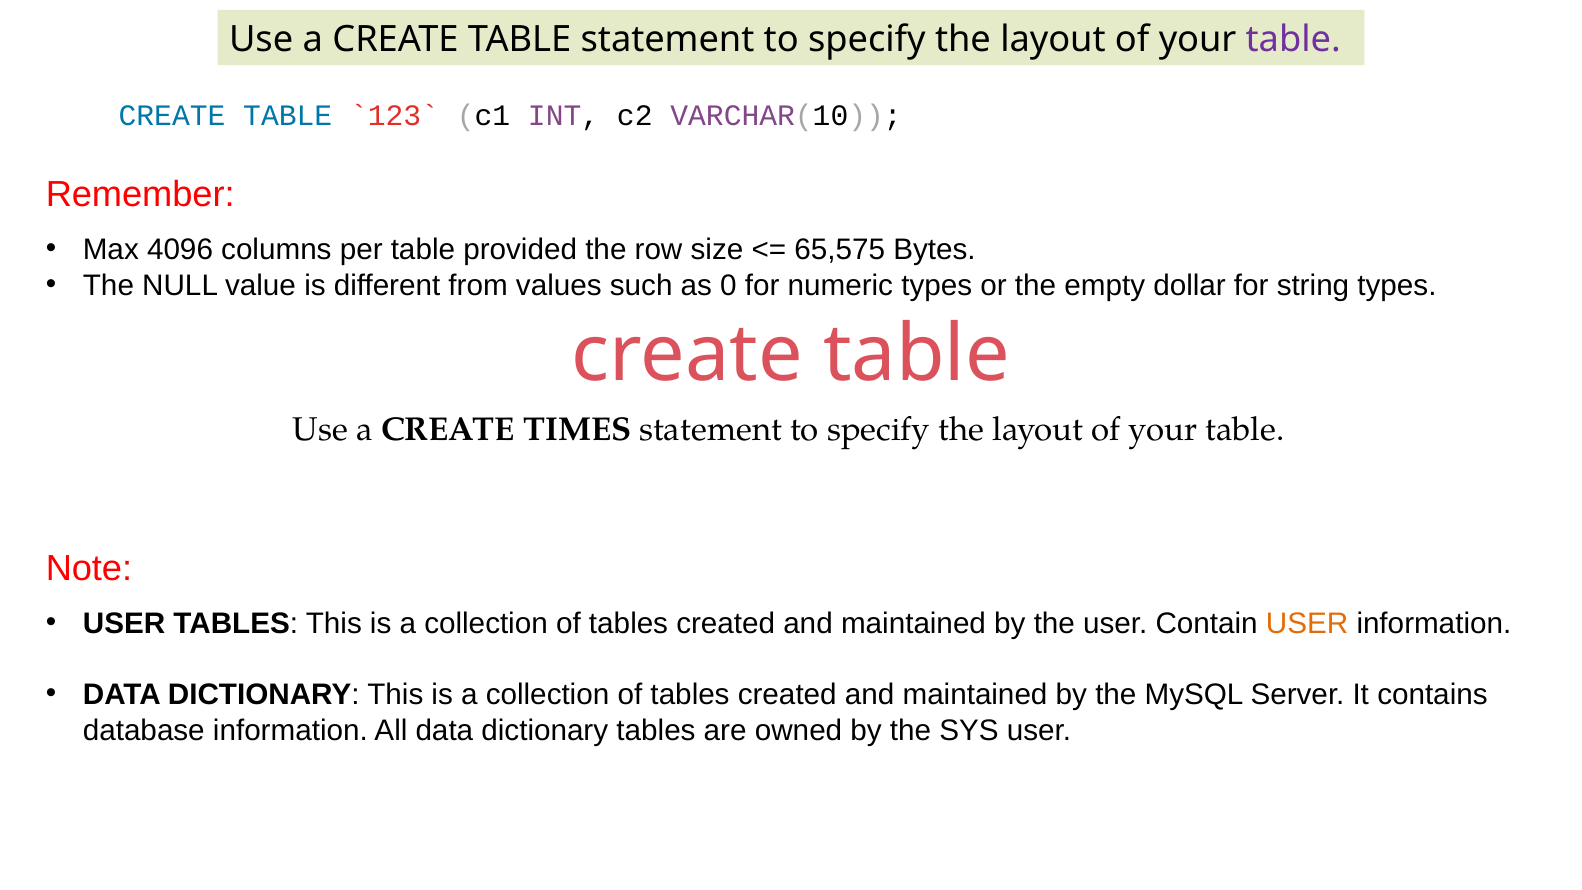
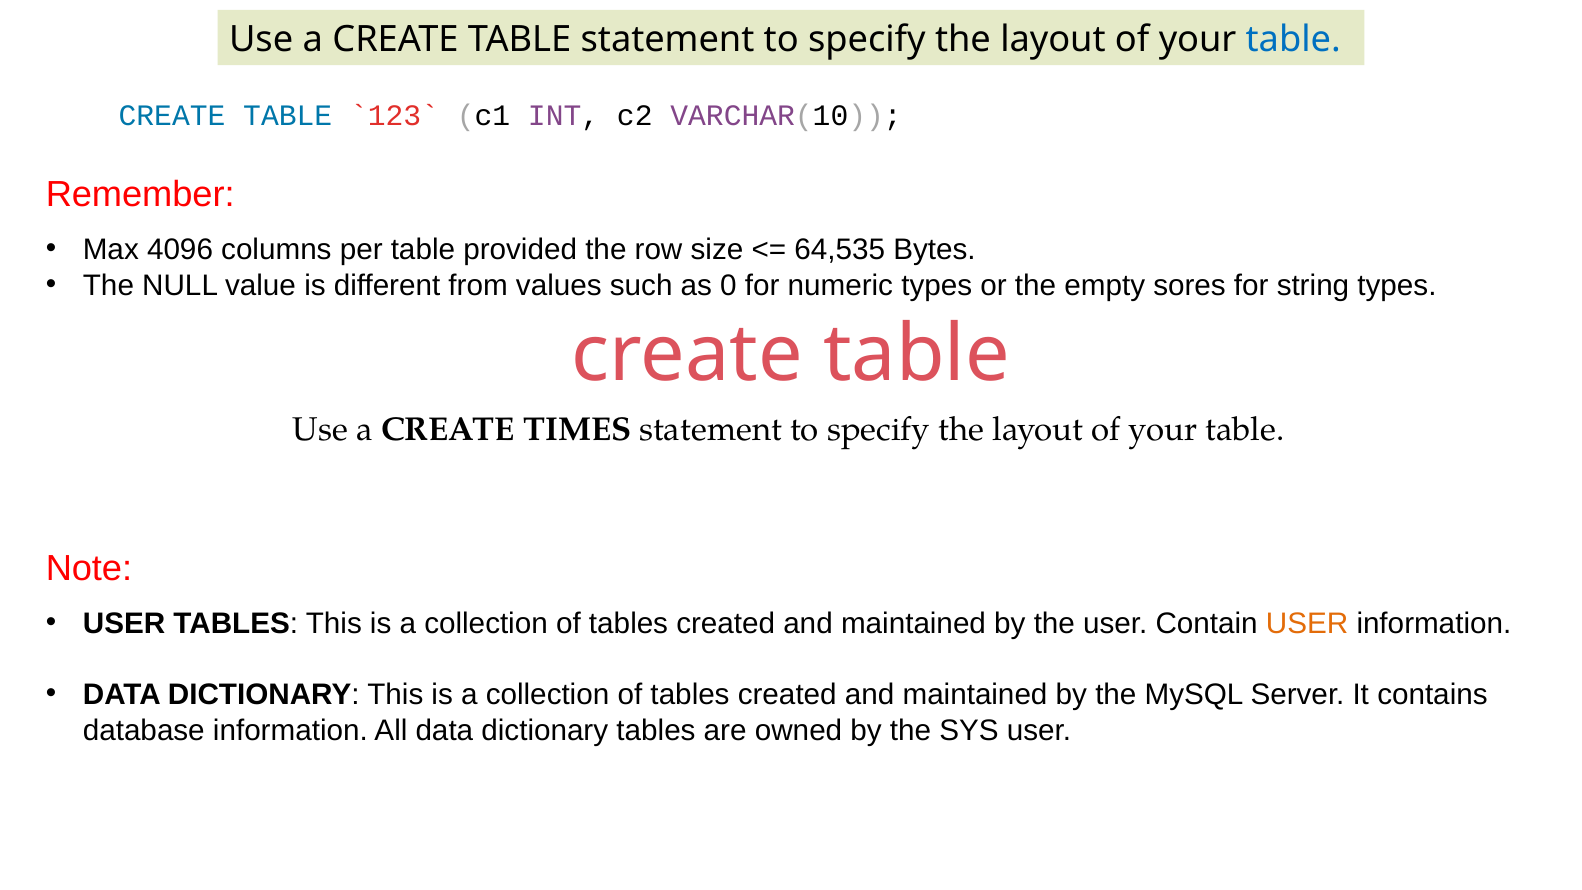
table colour: purple -> blue (1293, 40)
65,575: 65,575 -> 64,535 (840, 250)
dollar: dollar -> sores (1190, 285)
